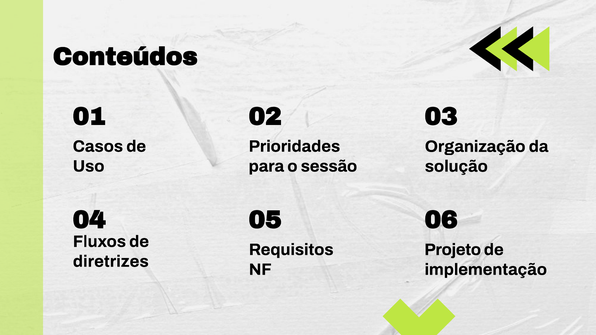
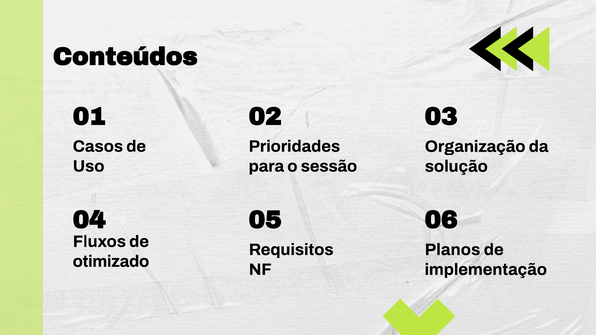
Projeto: Projeto -> Planos (453, 250)
diretrizes: diretrizes -> otimizado (111, 262)
